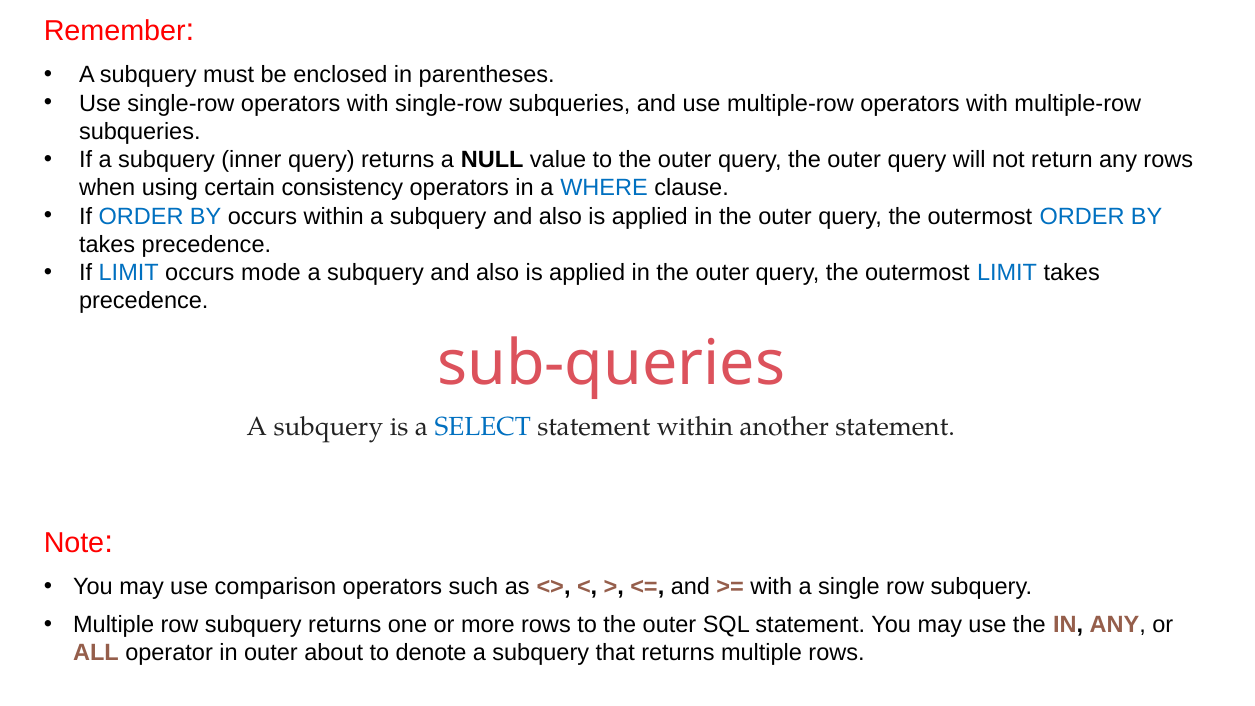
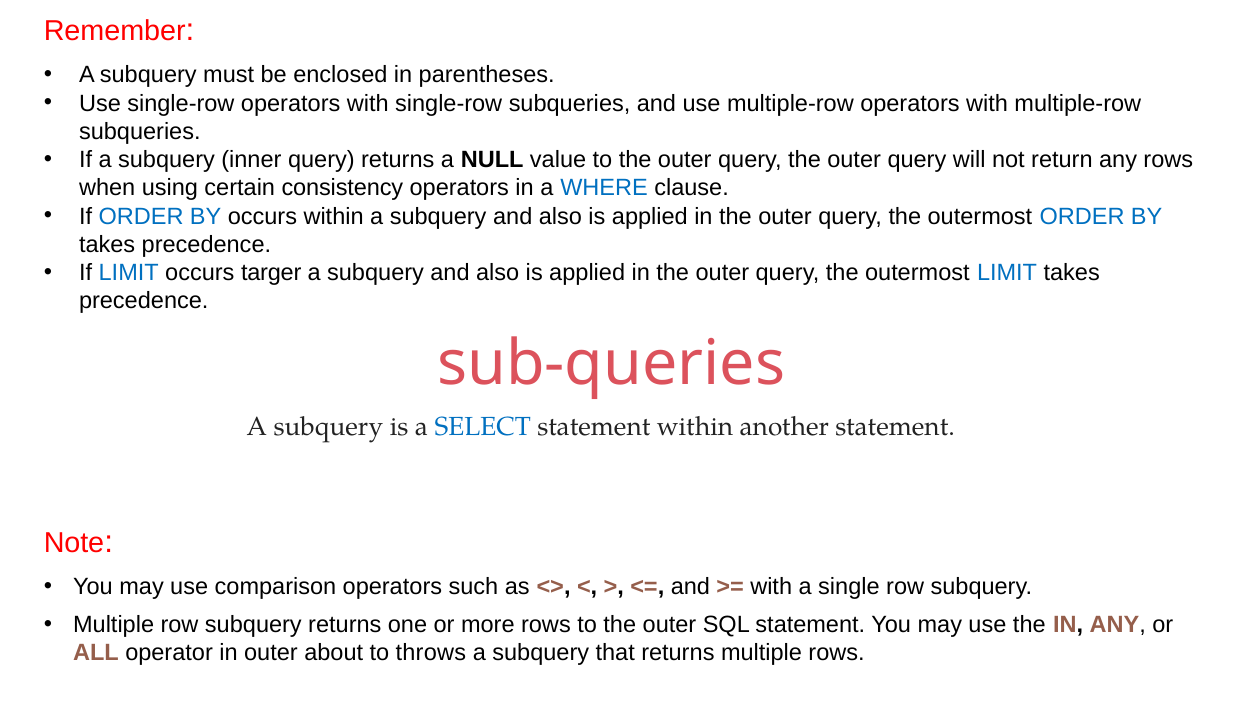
mode: mode -> targer (271, 273)
denote: denote -> throws (431, 653)
